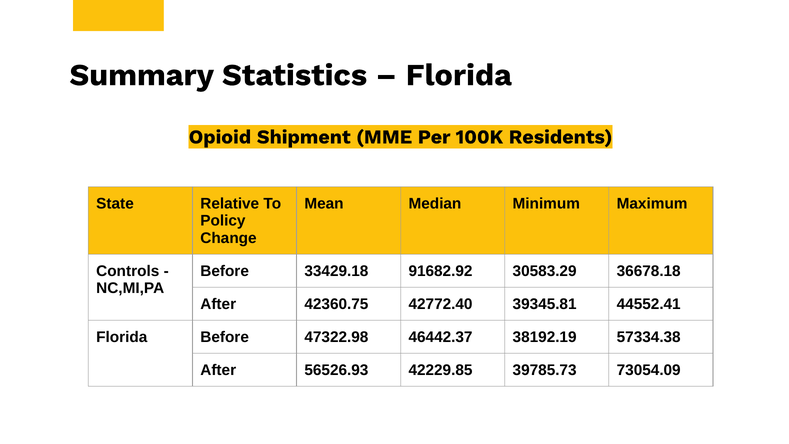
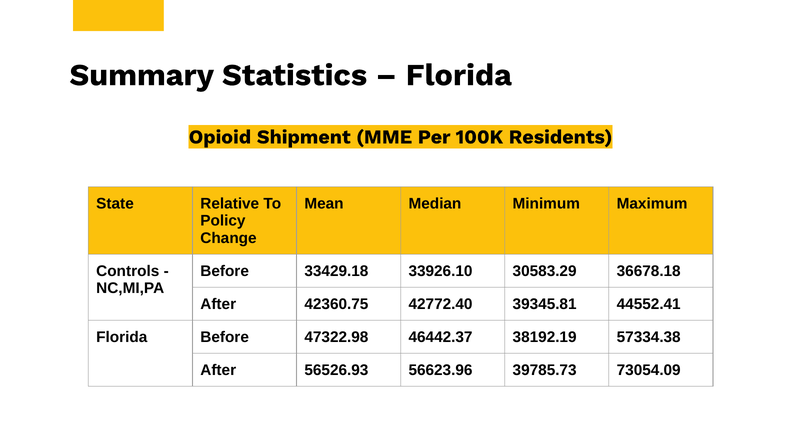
91682.92: 91682.92 -> 33926.10 (440, 271)
42229.85: 42229.85 -> 56623.96 (440, 370)
